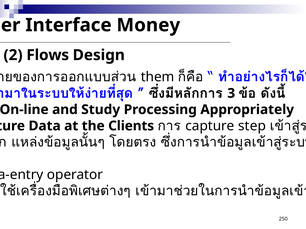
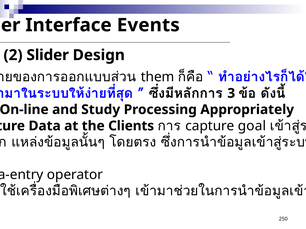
Money: Money -> Events (148, 25)
Flows: Flows -> Slider (48, 55)
step: step -> goal (252, 126)
